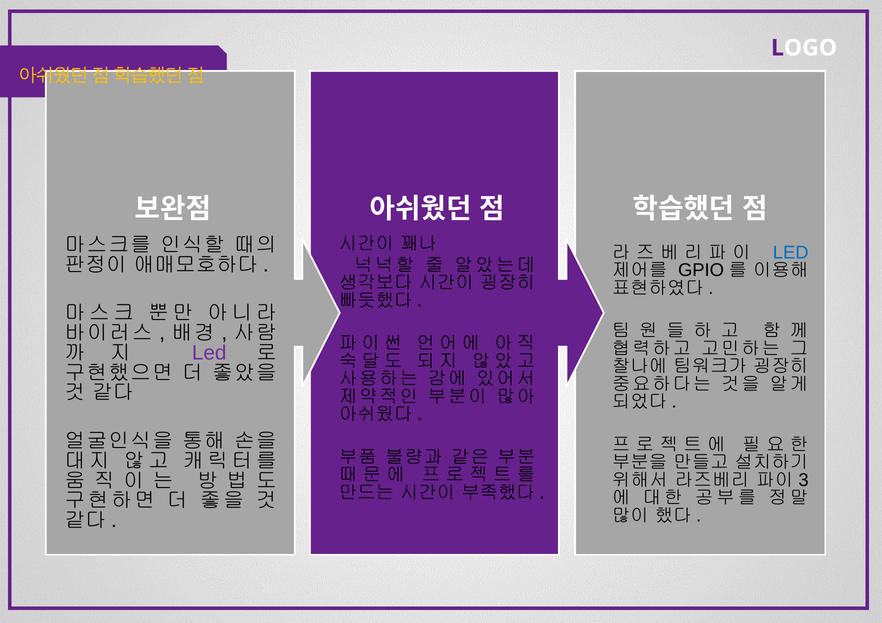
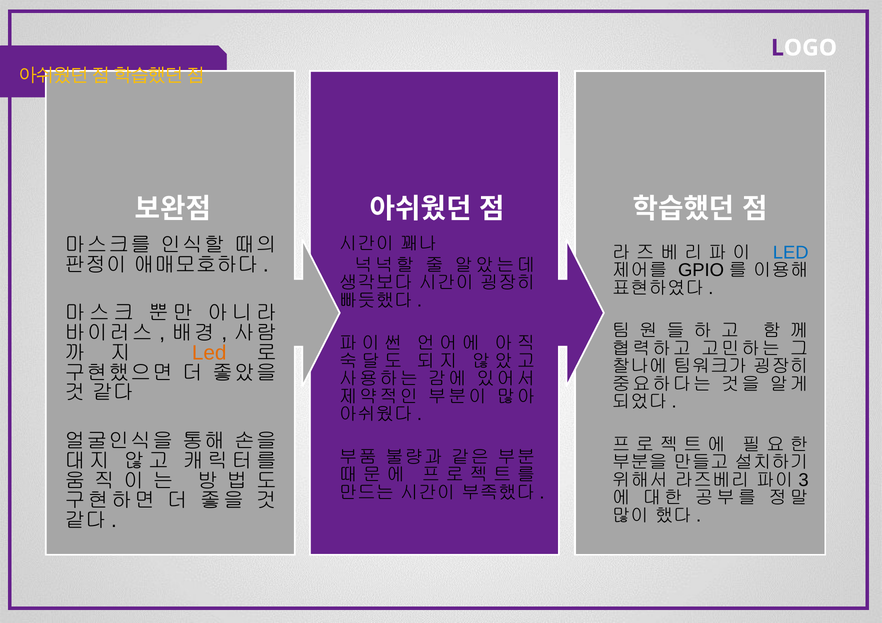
Led colour: purple -> orange (209, 352)
